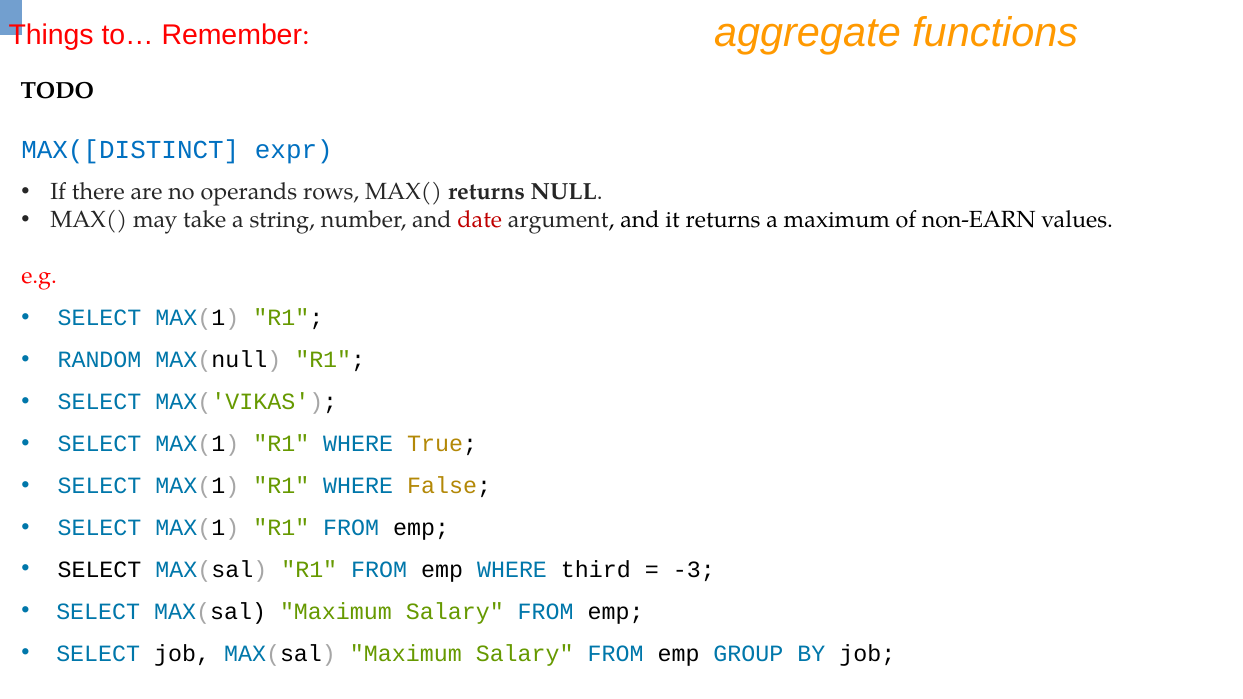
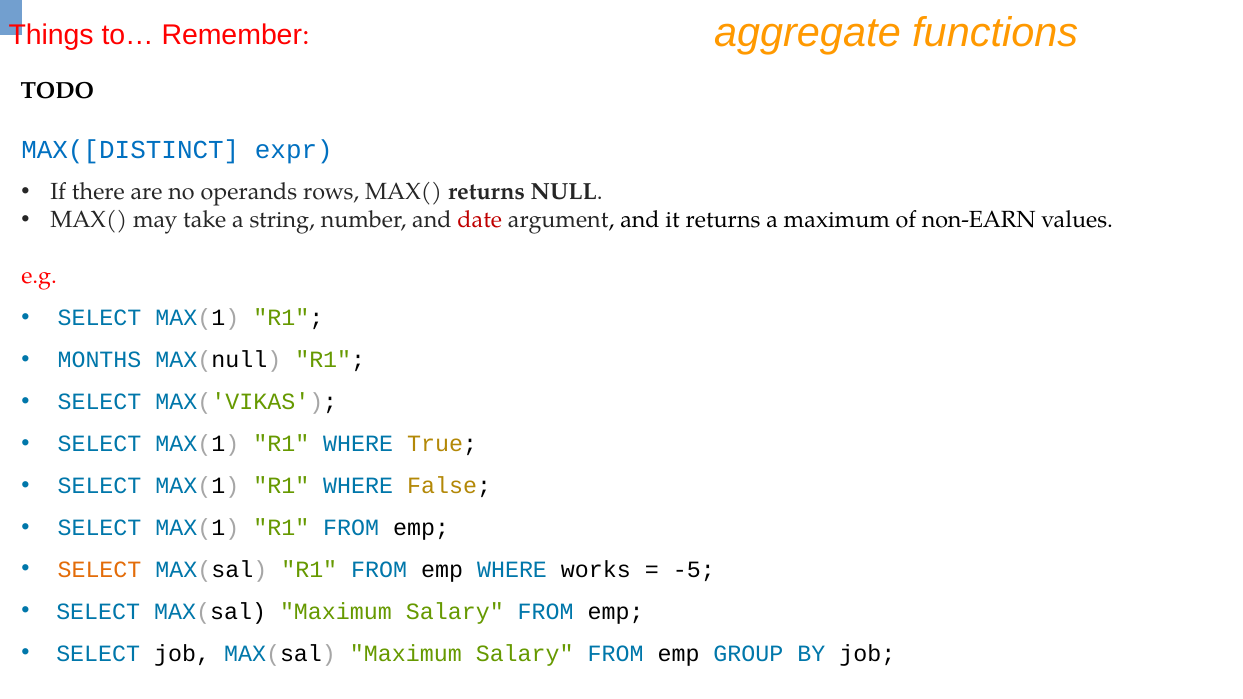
RANDOM: RANDOM -> MONTHS (99, 360)
SELECT colour: black -> orange (99, 570)
third: third -> works (596, 570)
-3: -3 -> -5 (694, 570)
